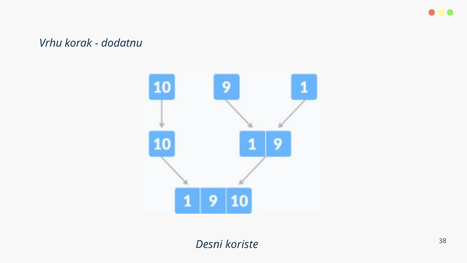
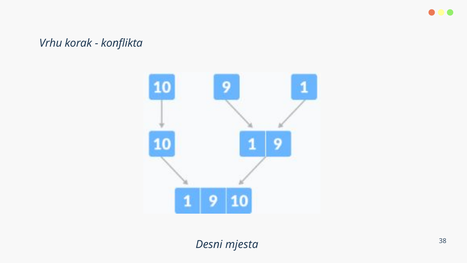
dodatnu: dodatnu -> konflikta (122, 43)
koriste: koriste -> mjesta (242, 244)
